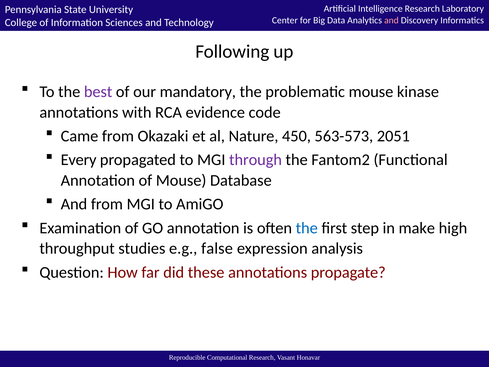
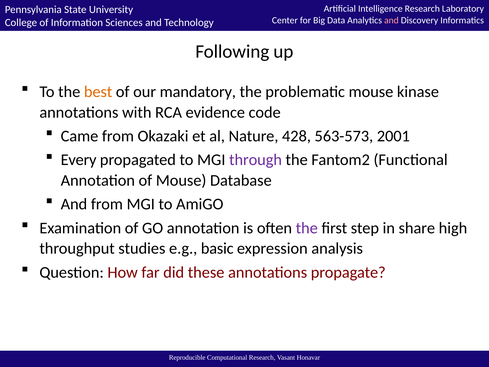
best colour: purple -> orange (98, 92)
450: 450 -> 428 (296, 136)
2051: 2051 -> 2001 (393, 136)
the colour: blue -> purple (307, 228)
make: make -> share (417, 228)
false: false -> basic (217, 248)
